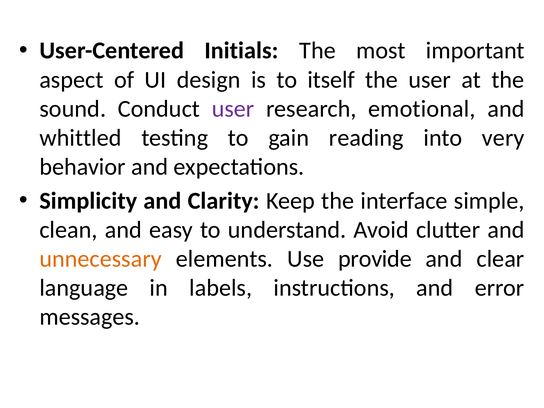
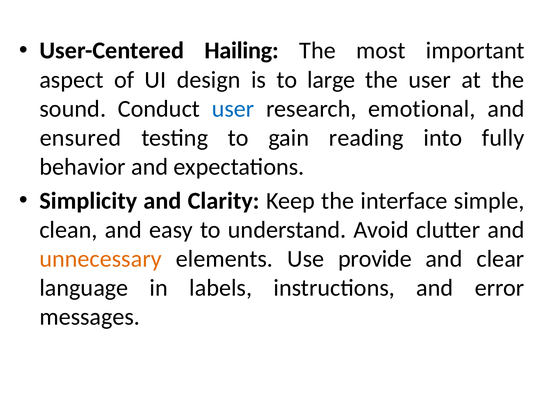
Initials: Initials -> Hailing (242, 51)
itself: itself -> large (331, 80)
user colour: purple -> blue (233, 109)
whittled: whittled -> ensured (80, 138)
very: very -> fully (503, 138)
